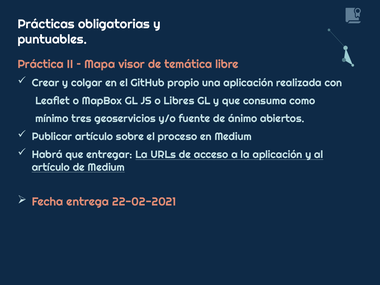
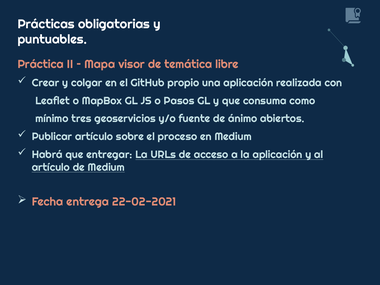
Libres: Libres -> Pasos (179, 101)
